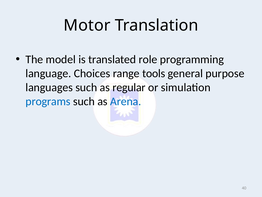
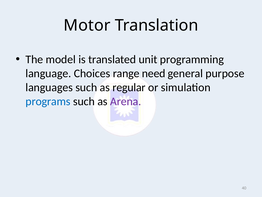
role: role -> unit (148, 59)
tools: tools -> need (154, 73)
Arena colour: blue -> purple (126, 101)
